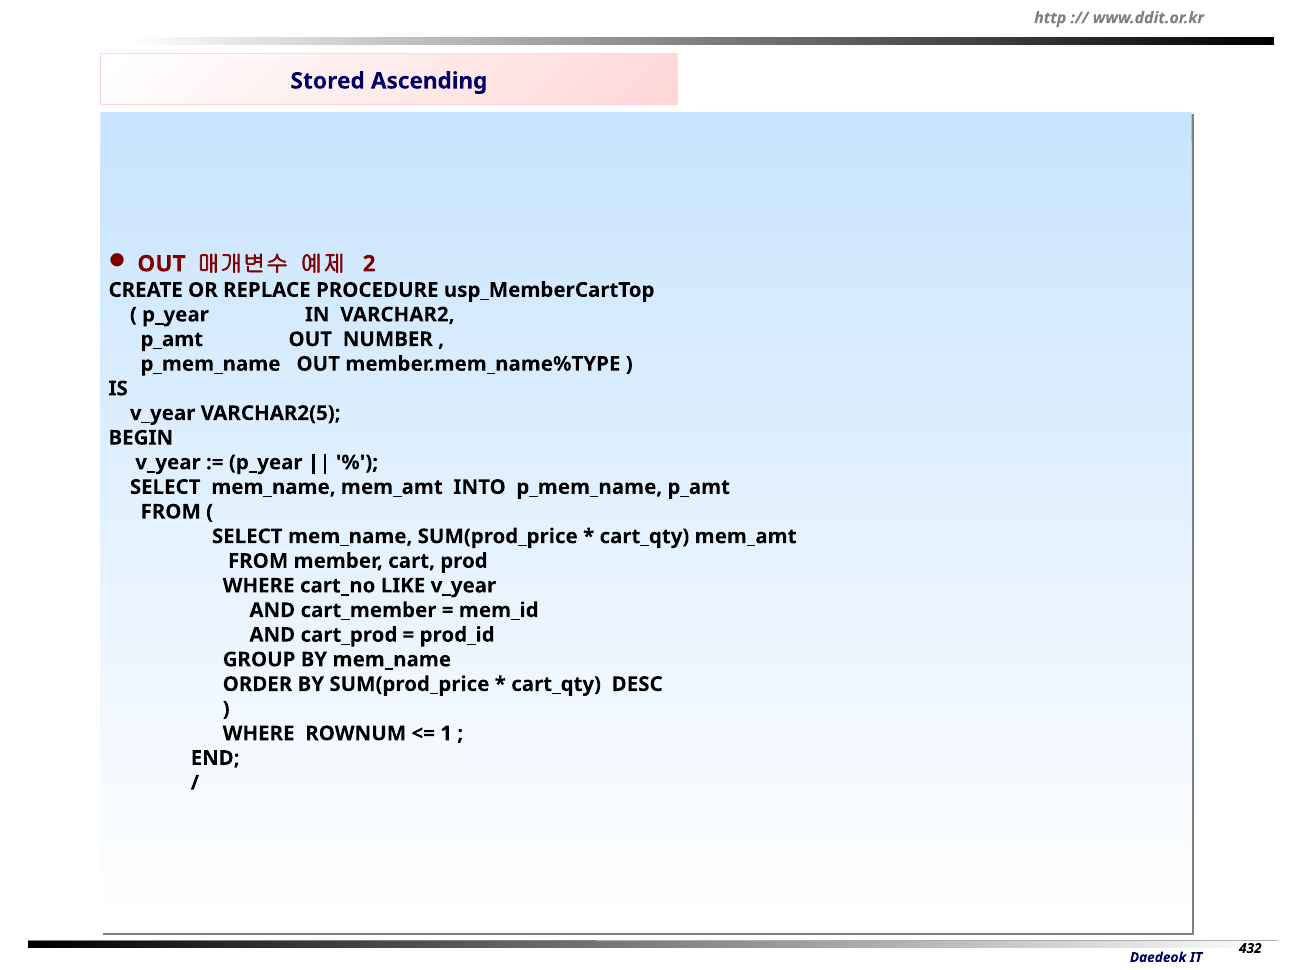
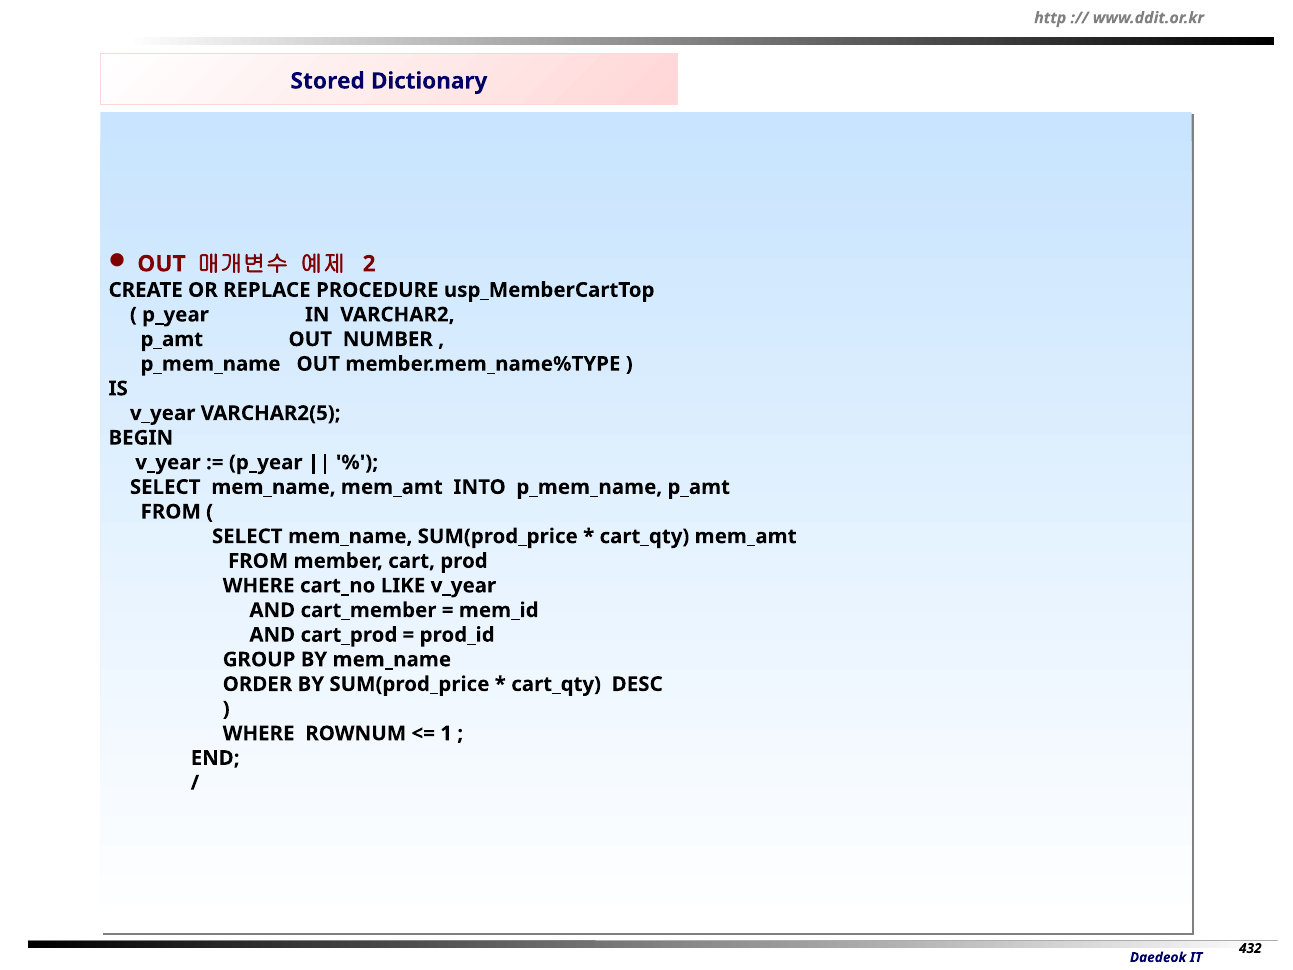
Ascending: Ascending -> Dictionary (429, 81)
